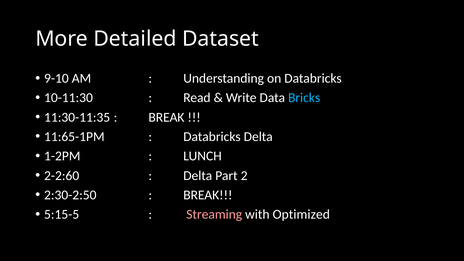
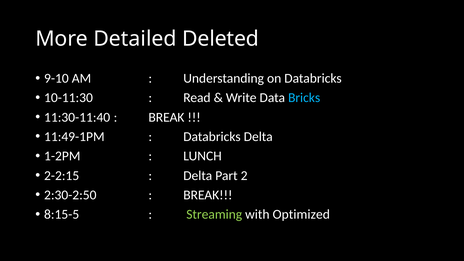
Dataset: Dataset -> Deleted (221, 39)
11:30-11:35: 11:30-11:35 -> 11:30-11:40 (77, 117)
11:65-1PM: 11:65-1PM -> 11:49-1PM (74, 137)
2-2:60: 2-2:60 -> 2-2:15 (62, 176)
5:15-5: 5:15-5 -> 8:15-5 (62, 214)
Streaming colour: pink -> light green (214, 214)
